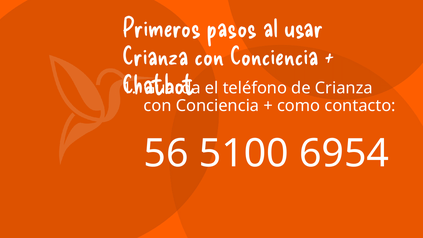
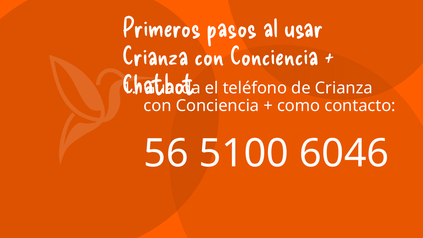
6954: 6954 -> 6046 (344, 153)
